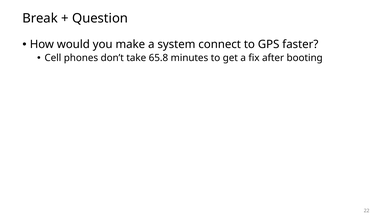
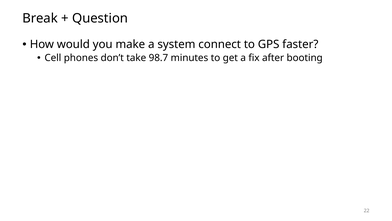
65.8: 65.8 -> 98.7 (158, 58)
